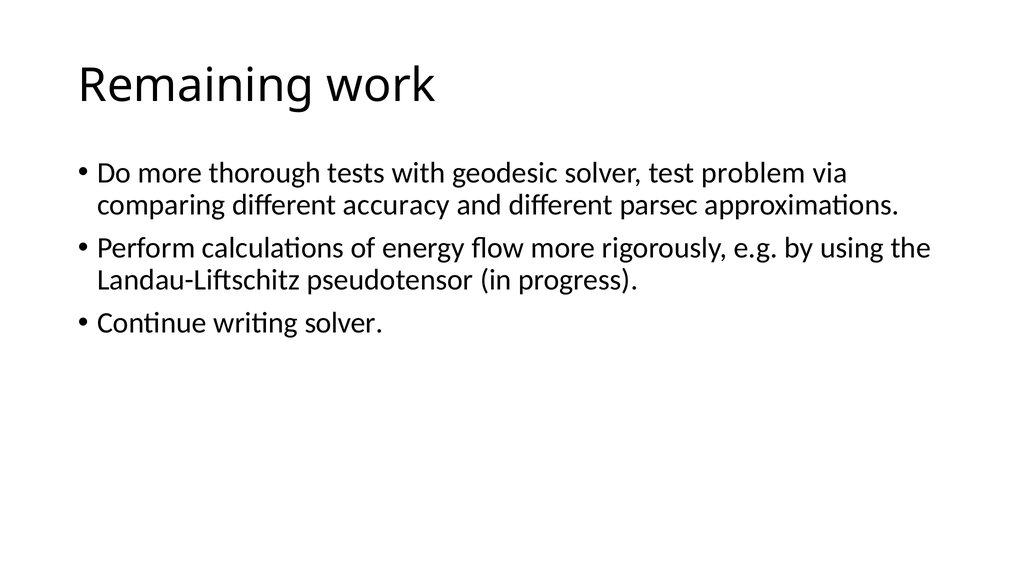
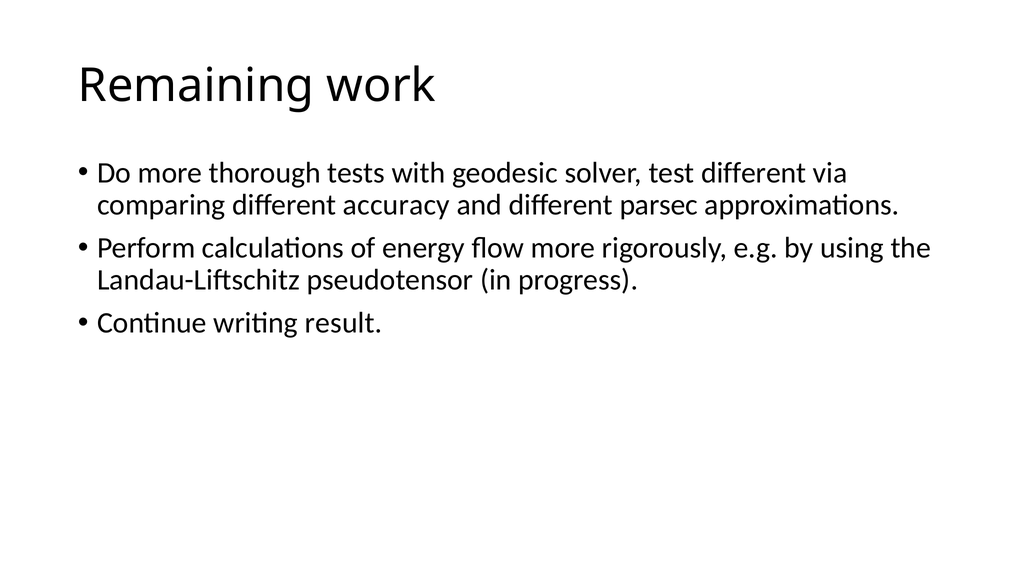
test problem: problem -> different (754, 173)
writing solver: solver -> result (344, 323)
